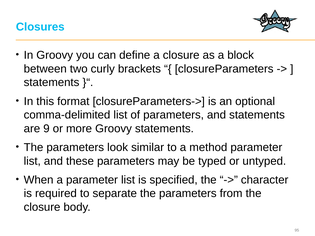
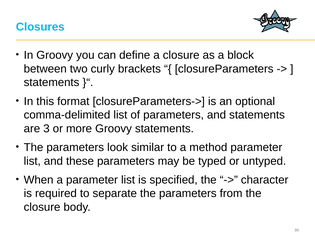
9: 9 -> 3 (46, 129)
